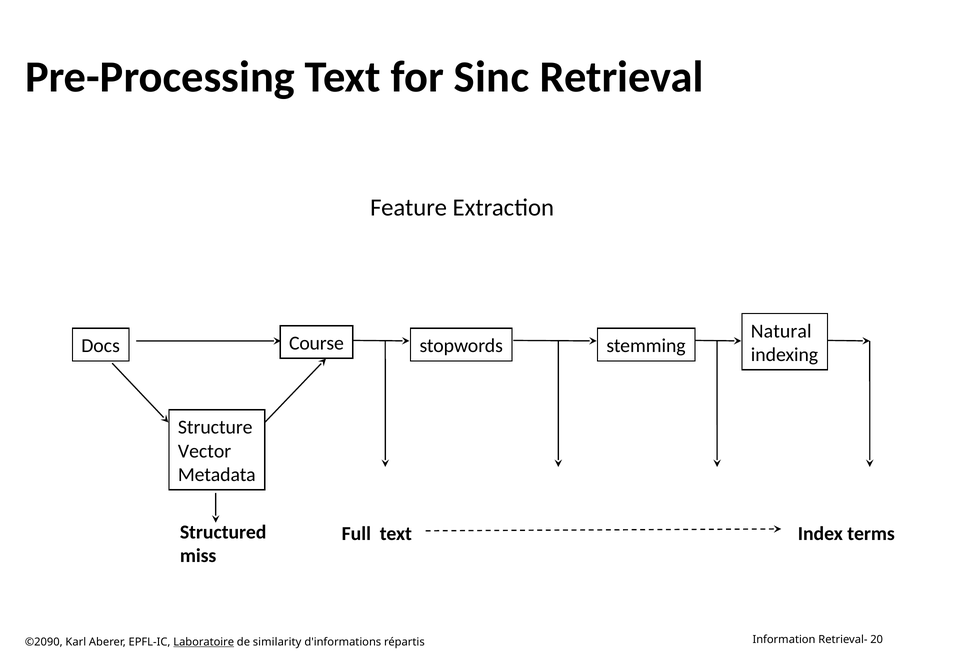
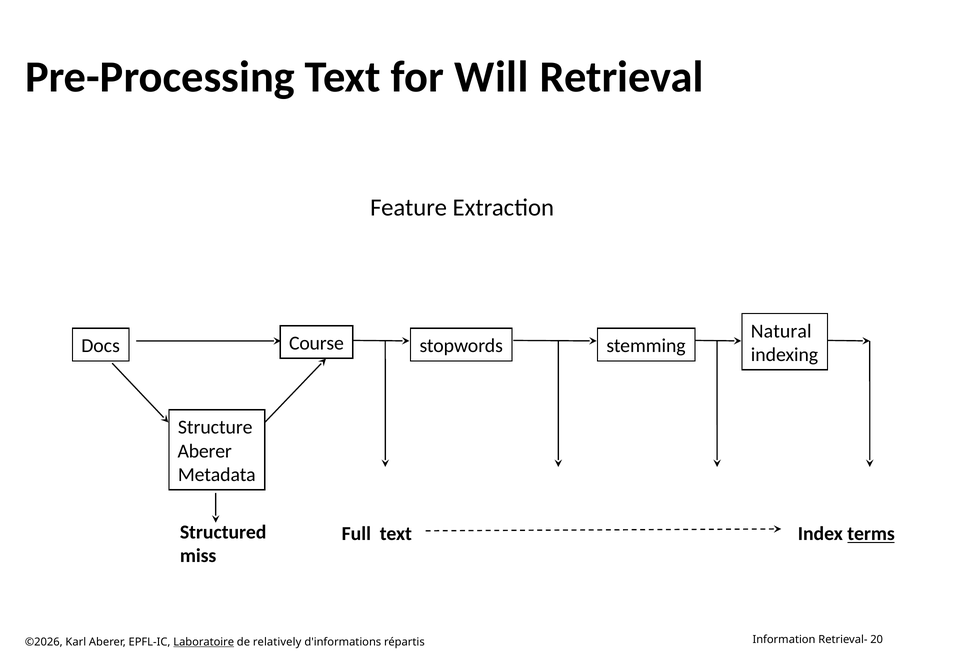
Sinc: Sinc -> Will (492, 77)
Vector: Vector -> Aberer (205, 451)
terms underline: none -> present (871, 534)
©2090: ©2090 -> ©2026 (44, 642)
similarity: similarity -> relatively (277, 642)
